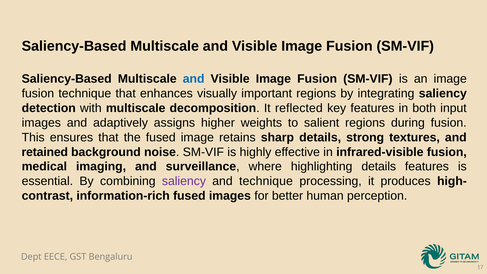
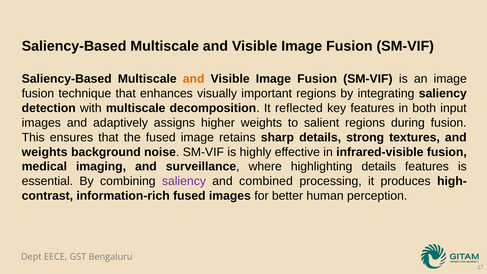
and colour: blue -> orange (194, 79)
retained: retained -> weights (45, 152)
and technique: technique -> combined (266, 181)
